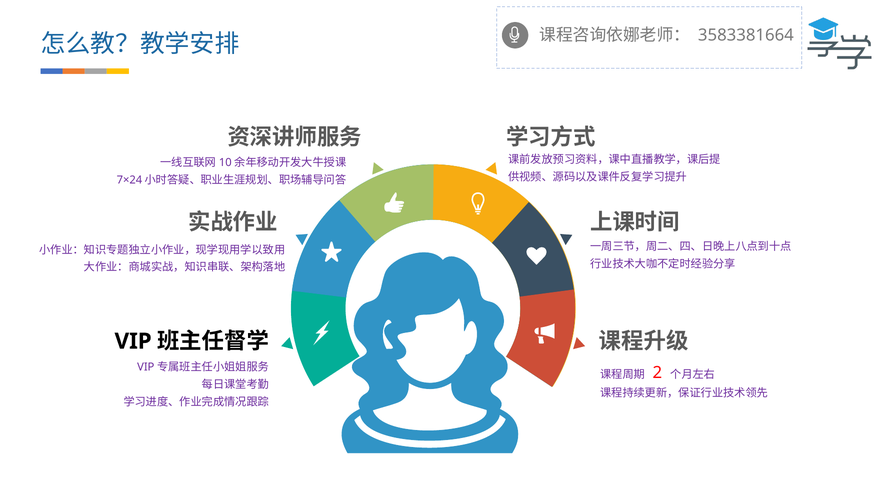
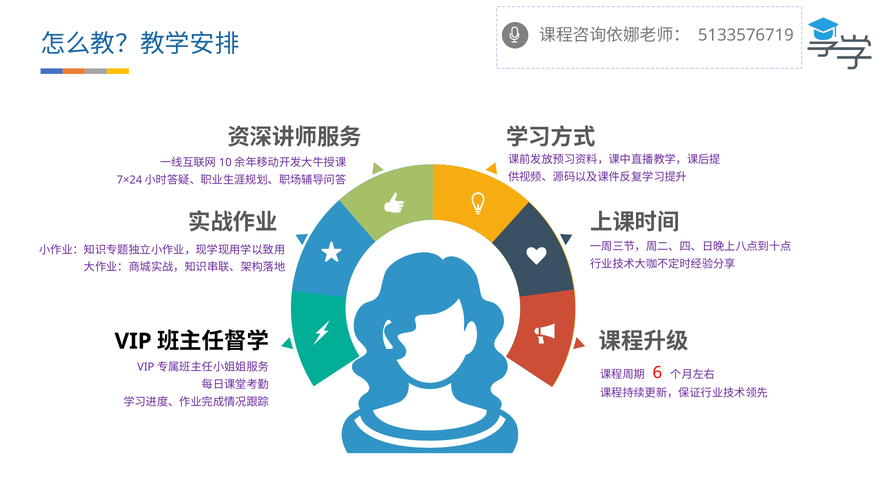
3583381664: 3583381664 -> 5133576719 (746, 35)
2: 2 -> 6 (657, 373)
